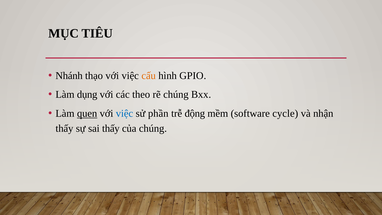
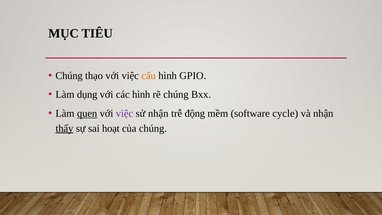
Nhánh: Nhánh -> Chúng (69, 76)
các theo: theo -> hình (141, 95)
việc colour: blue -> purple (124, 113)
sử phần: phần -> nhận (158, 113)
thấy underline: none -> present (64, 128)
sai thấy: thấy -> hoạt (111, 128)
